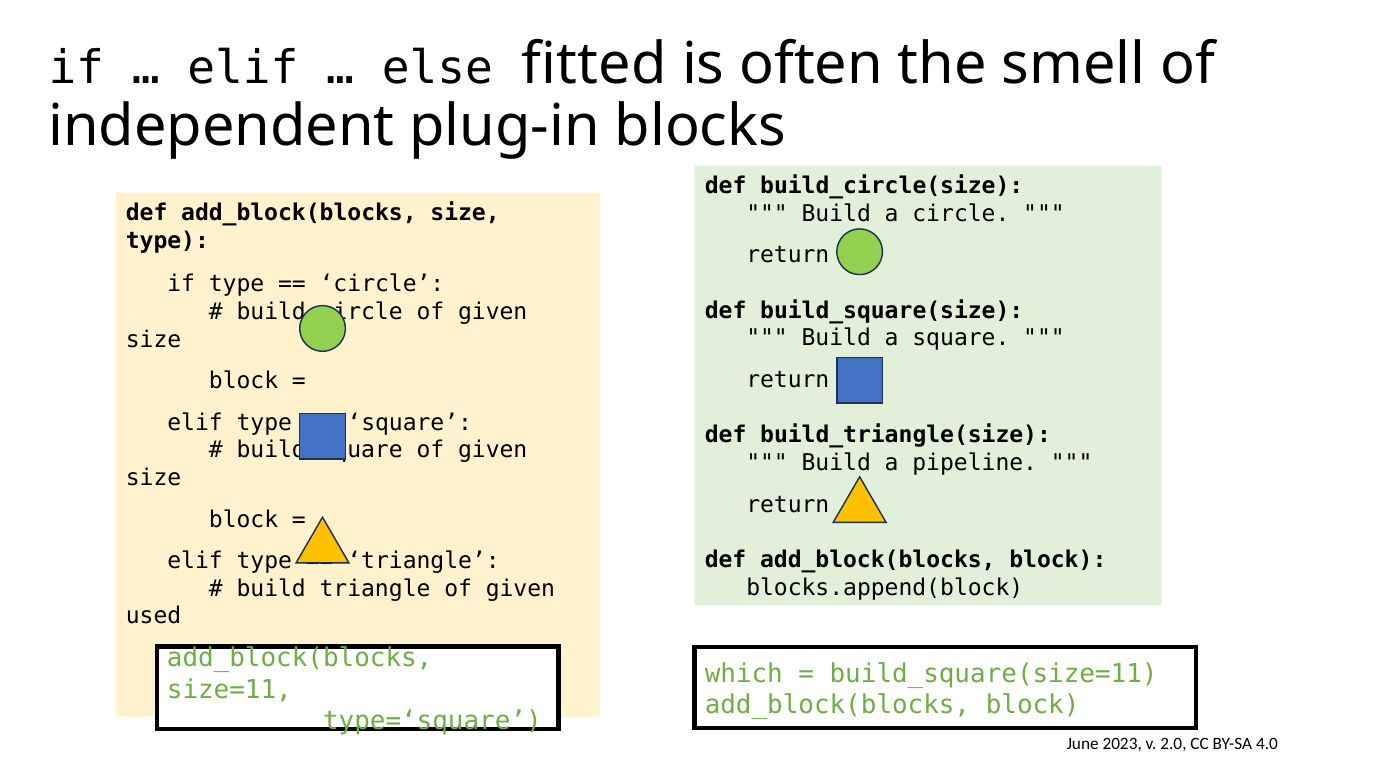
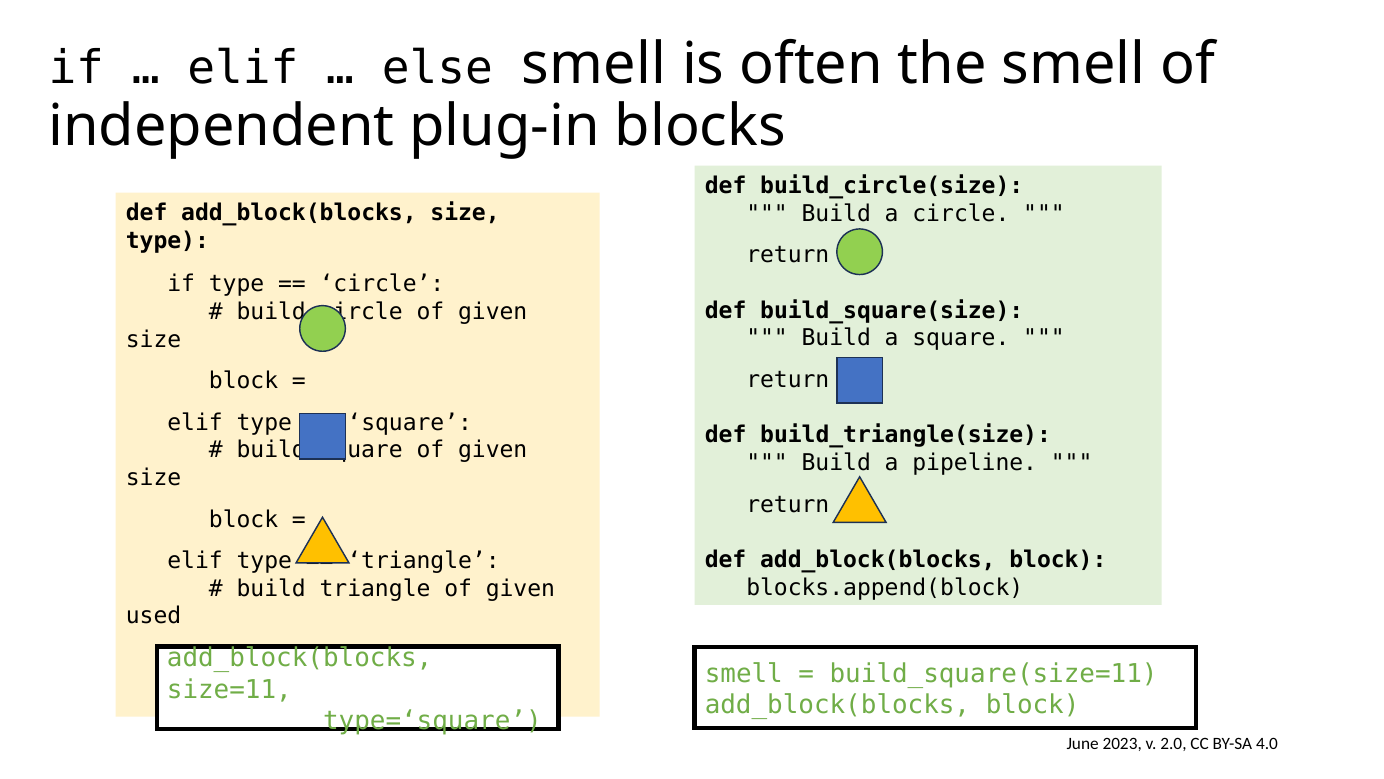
else fitted: fitted -> smell (594, 64)
which: which -> smell (744, 673)
